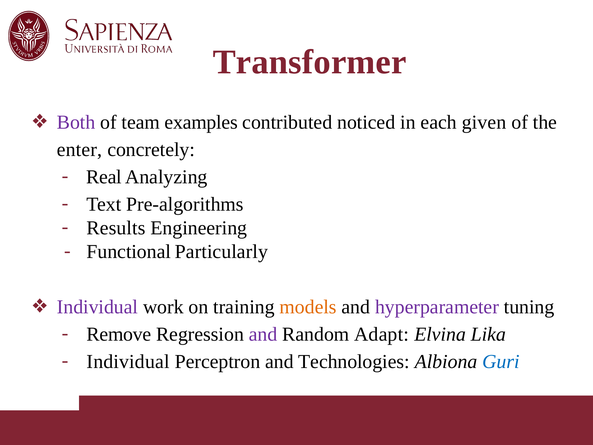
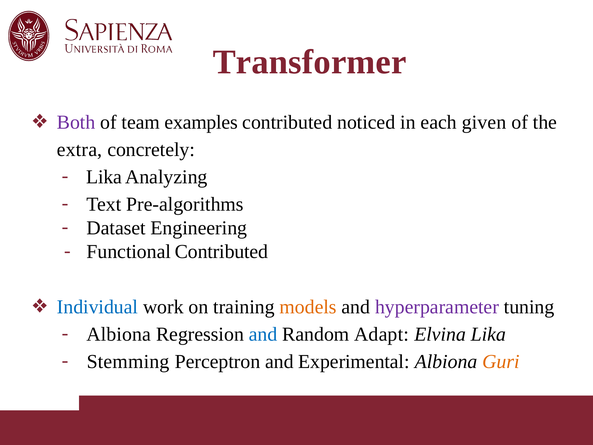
enter: enter -> extra (80, 150)
Real: Real -> Lika (104, 177)
Results: Results -> Dataset (116, 228)
Functional Particularly: Particularly -> Contributed (222, 252)
Individual colour: purple -> blue (97, 307)
Remove: Remove -> Albiona (119, 334)
and colour: purple -> blue (263, 334)
Individual: Individual -> Stemming (128, 361)
Technologies: Technologies -> Experimental (354, 361)
Guri colour: blue -> orange (501, 361)
